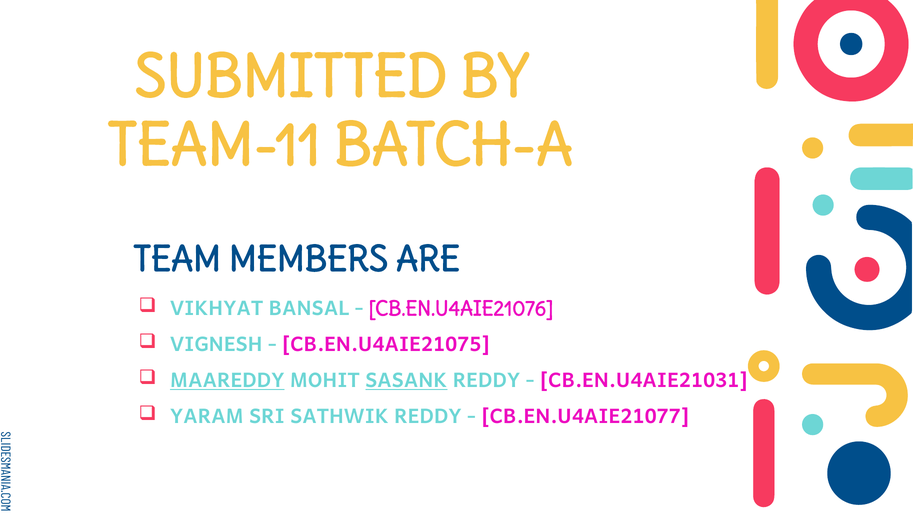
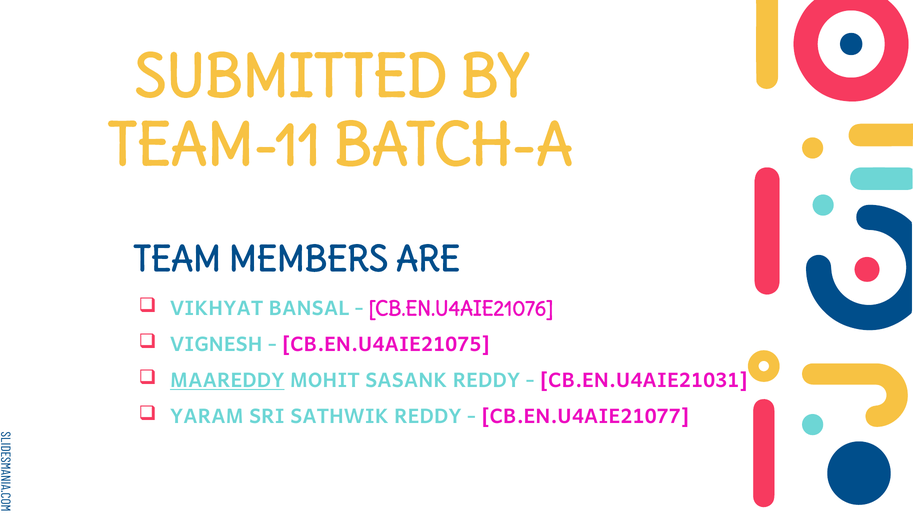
SASANK underline: present -> none (406, 380)
